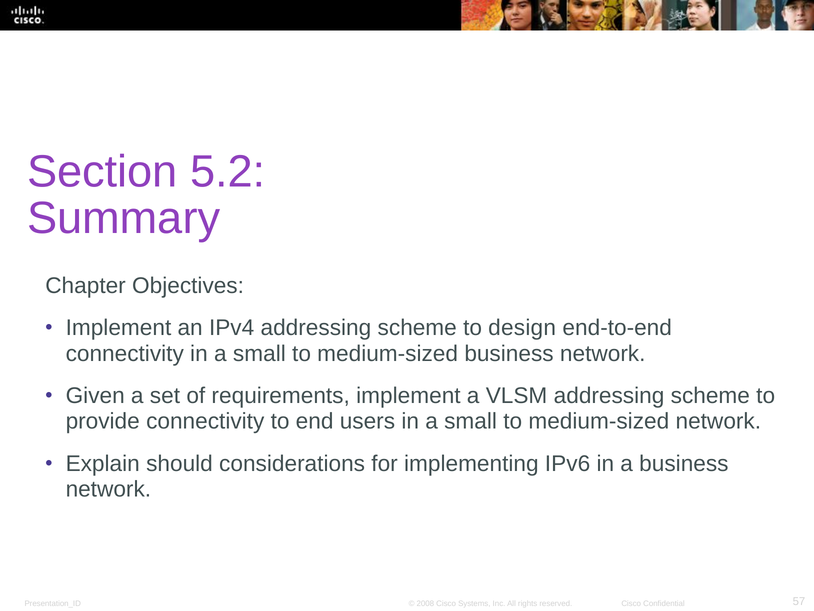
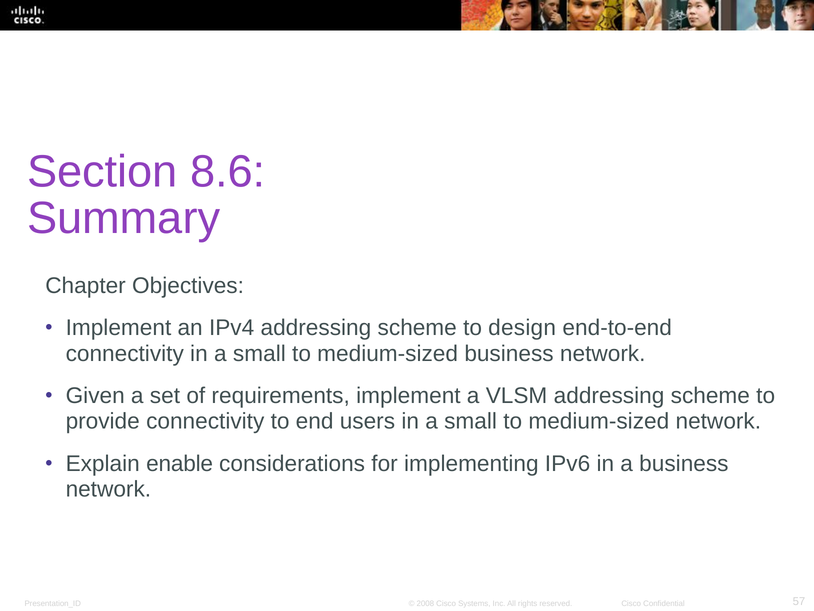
5.2: 5.2 -> 8.6 (228, 172)
should: should -> enable (180, 463)
